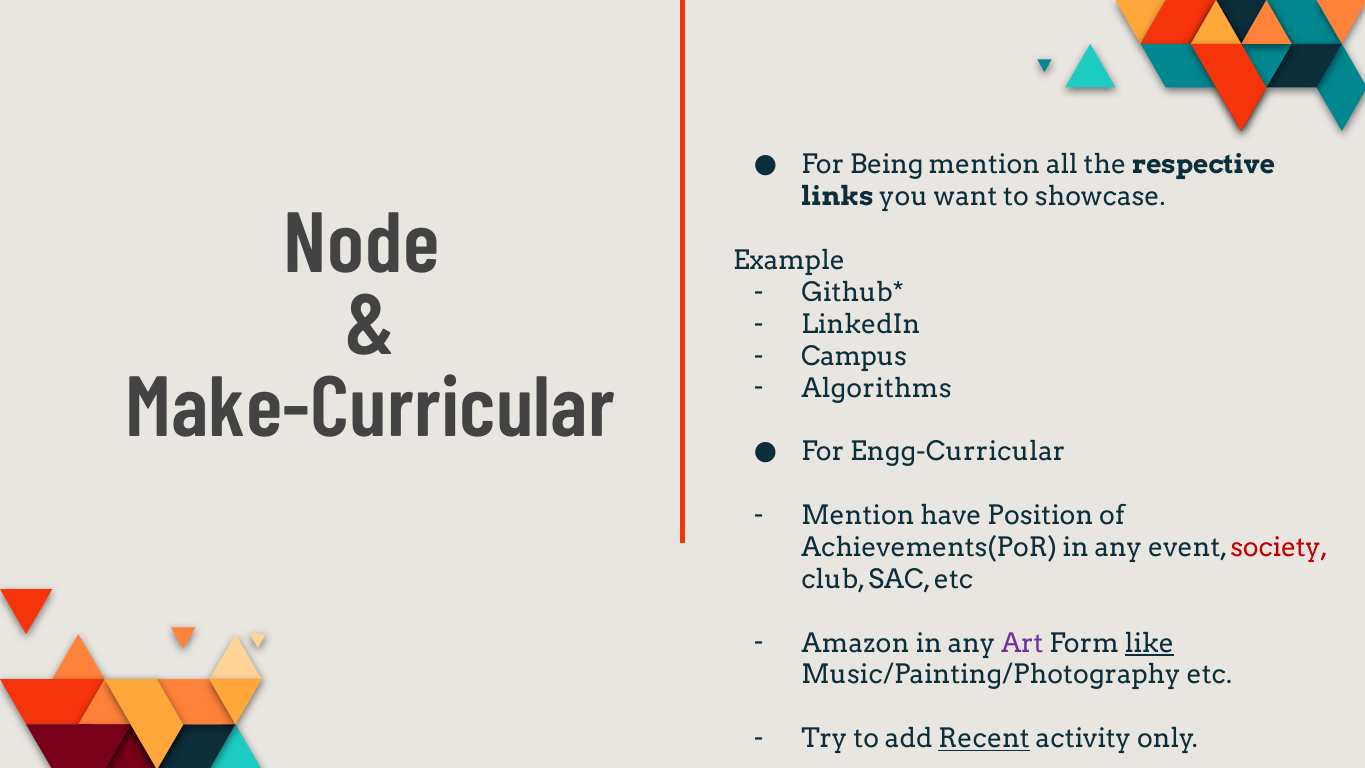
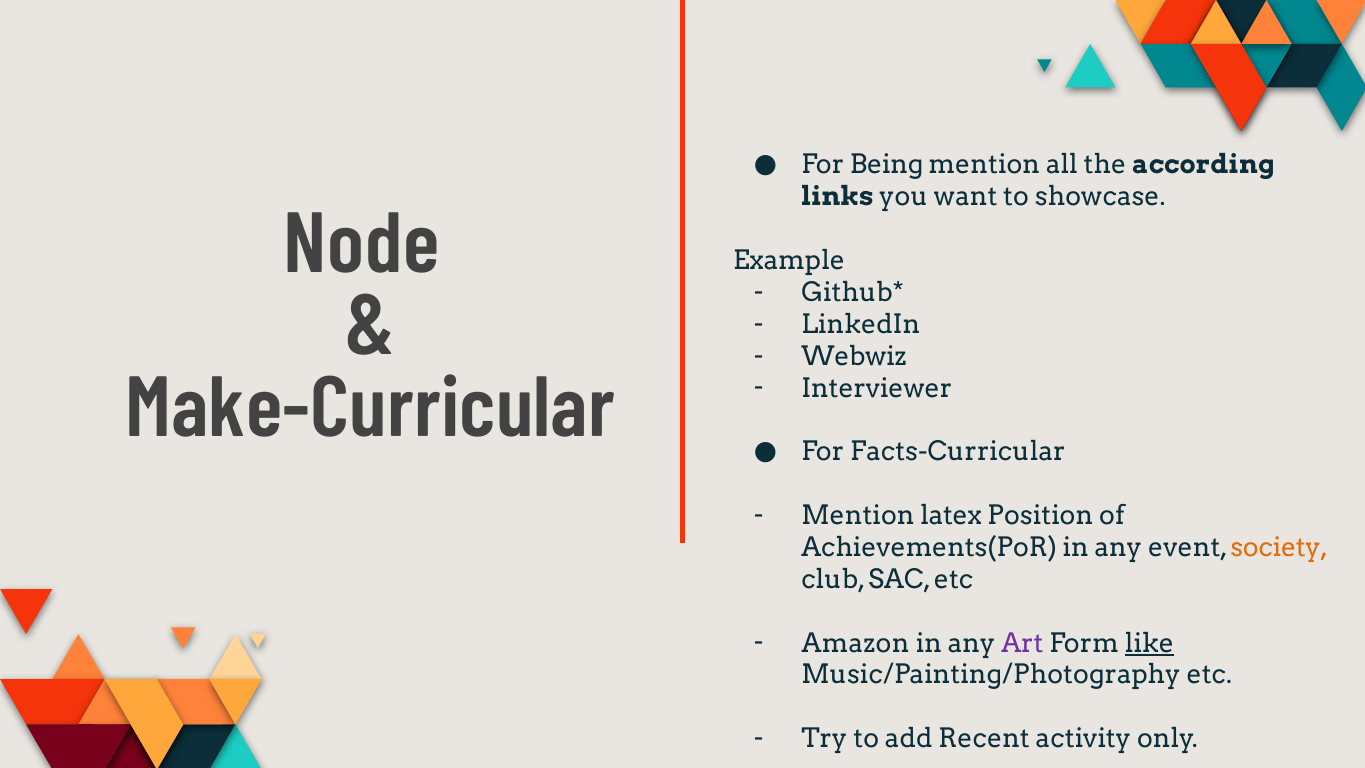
respective: respective -> according (1203, 165)
Campus: Campus -> Webwiz (854, 356)
Algorithms: Algorithms -> Interviewer (877, 388)
Engg-Curricular: Engg-Curricular -> Facts-Curricular (958, 452)
have: have -> latex (951, 516)
society colour: red -> orange (1279, 548)
Recent underline: present -> none (984, 739)
